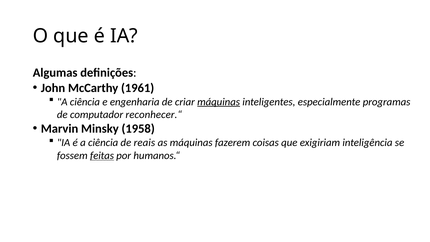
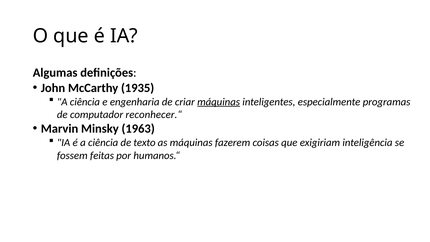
1961: 1961 -> 1935 (138, 88)
1958: 1958 -> 1963 (138, 129)
reais: reais -> texto (145, 143)
feitas underline: present -> none (102, 155)
